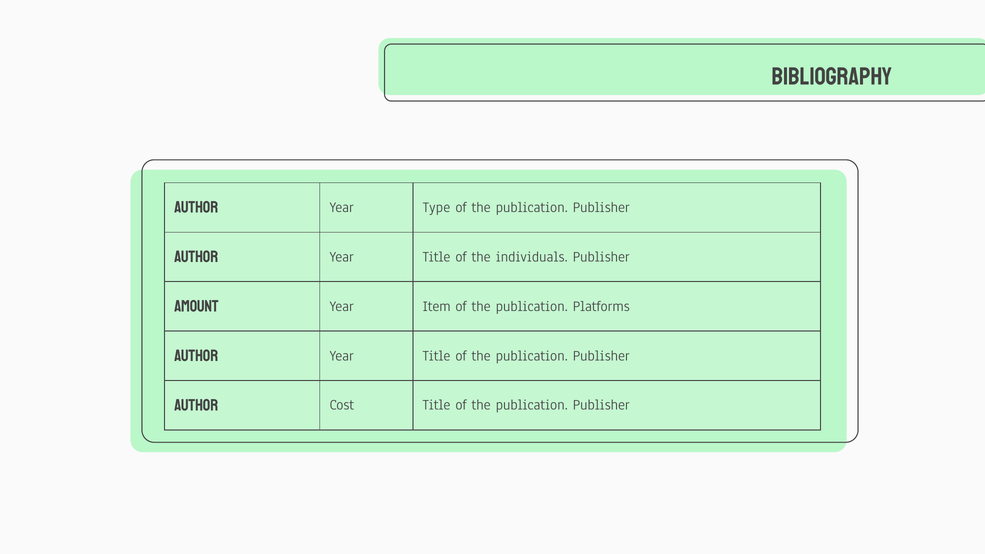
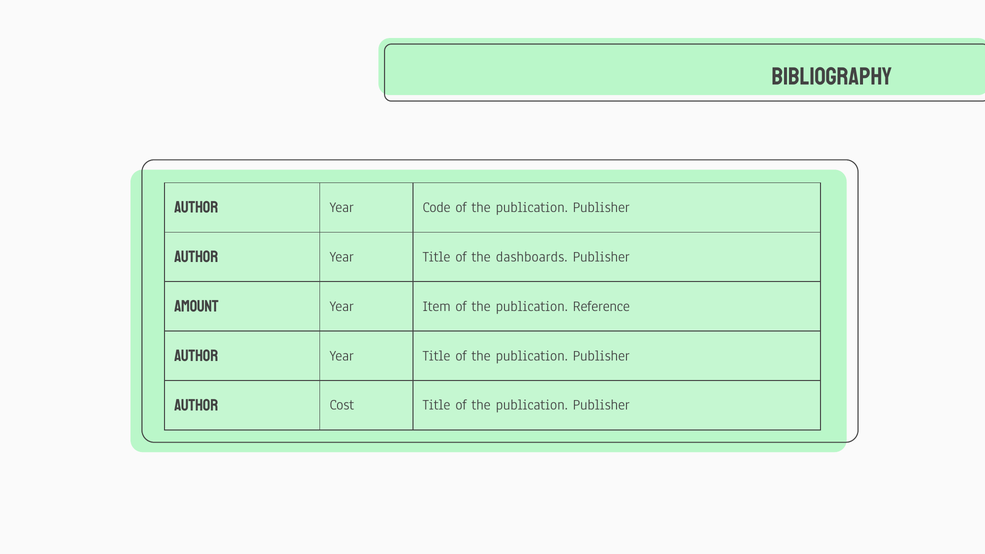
Type: Type -> Code (437, 207)
individuals: individuals -> dashboards (532, 257)
Platforms: Platforms -> Reference (601, 306)
